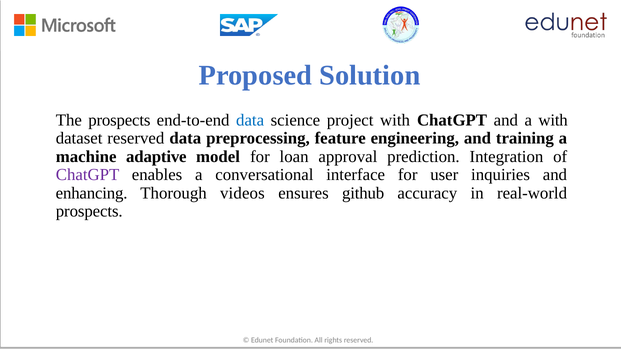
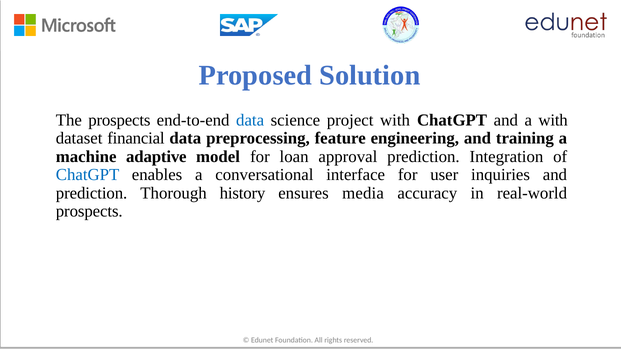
dataset reserved: reserved -> financial (136, 139)
ChatGPT colour: purple -> blue (88, 175)
enhancing: enhancing -> prediction (92, 193)
videos: videos -> history (243, 193)
github: github -> media (363, 193)
